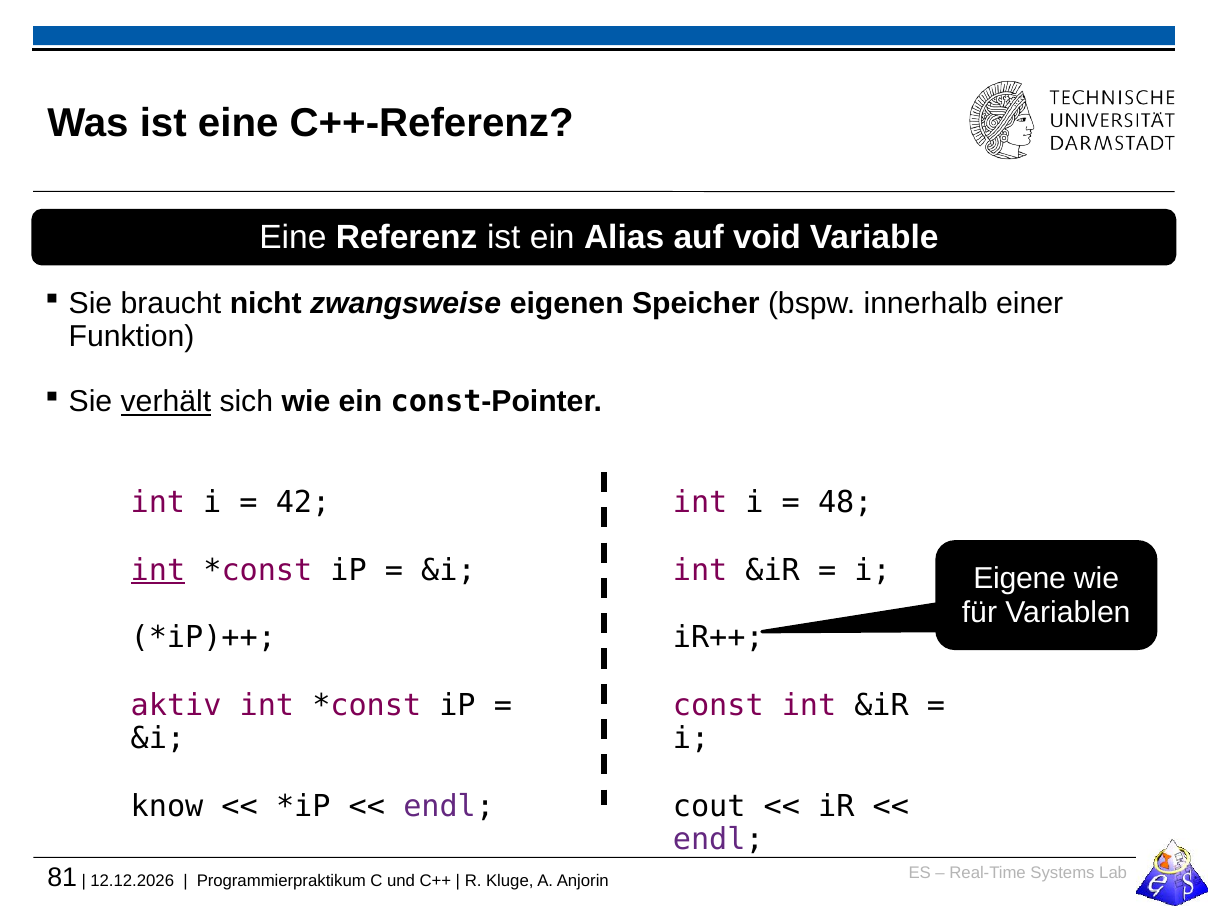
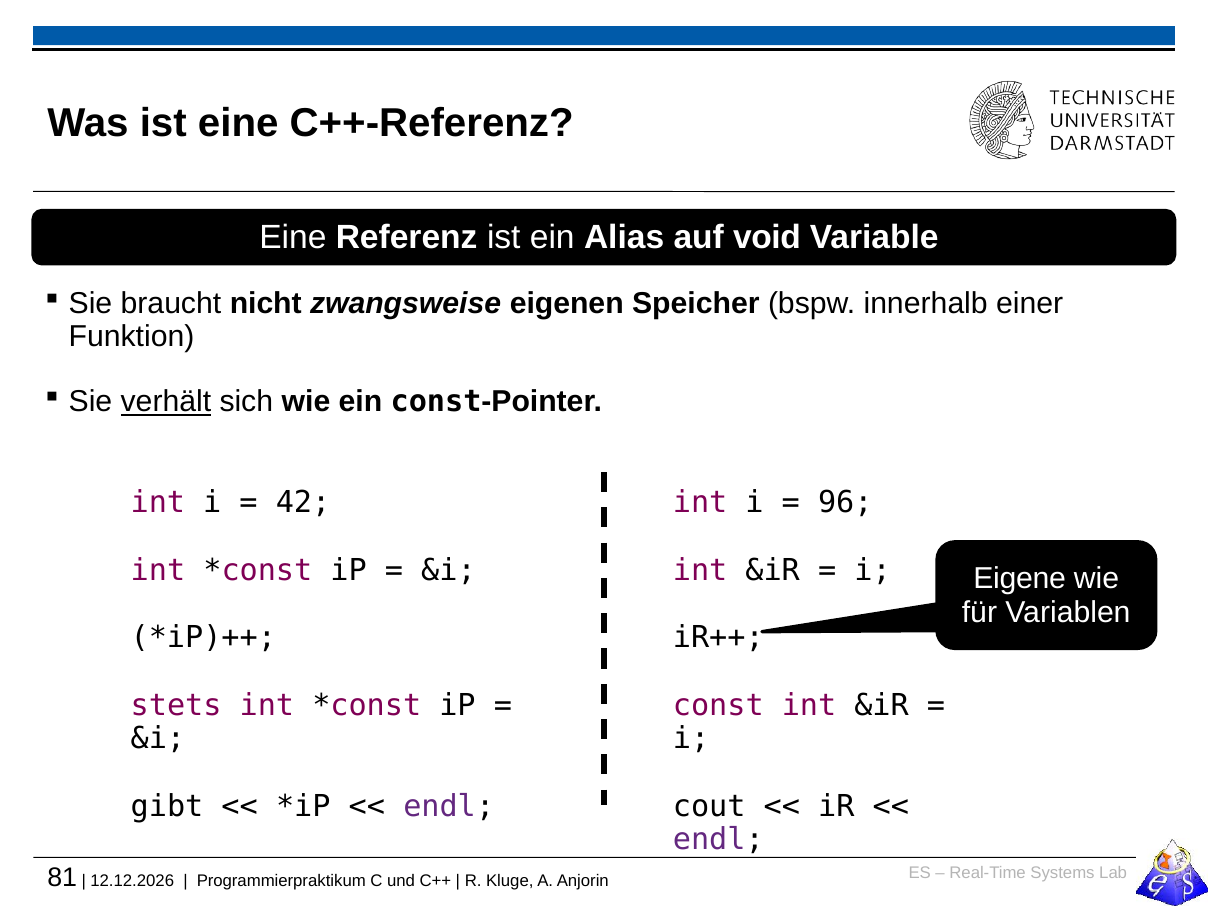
48: 48 -> 96 (845, 503)
int underline: present -> none (158, 570)
aktiv: aktiv -> stets (176, 705)
know: know -> gibt (167, 806)
